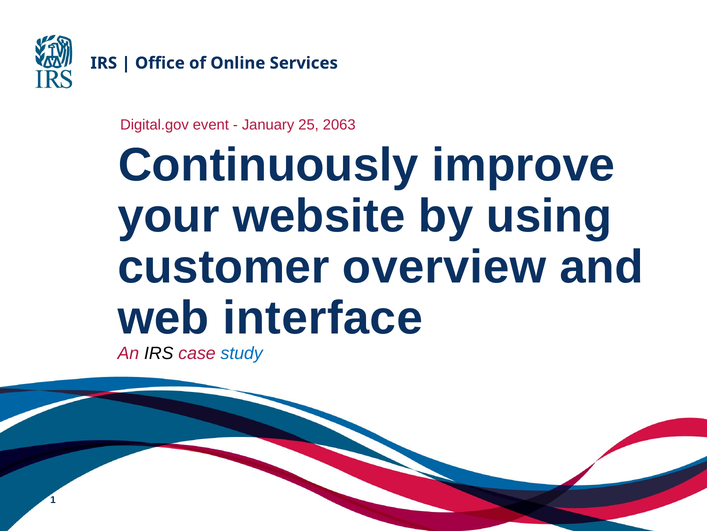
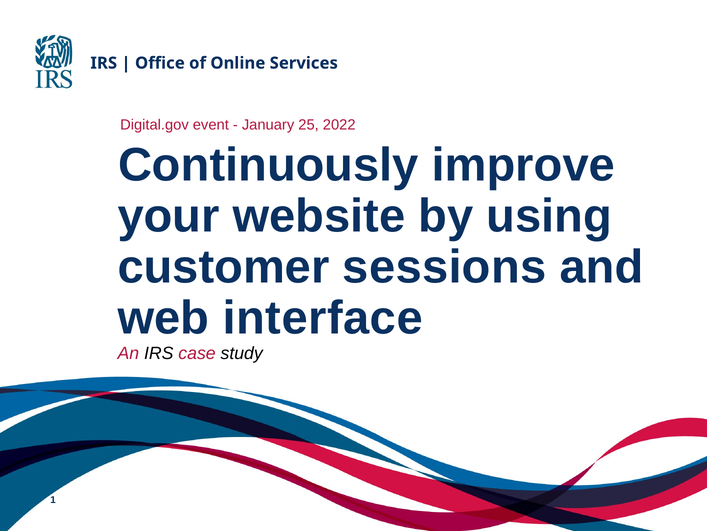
2063: 2063 -> 2022 (339, 125)
overview: overview -> sessions (444, 267)
study colour: blue -> black (242, 353)
